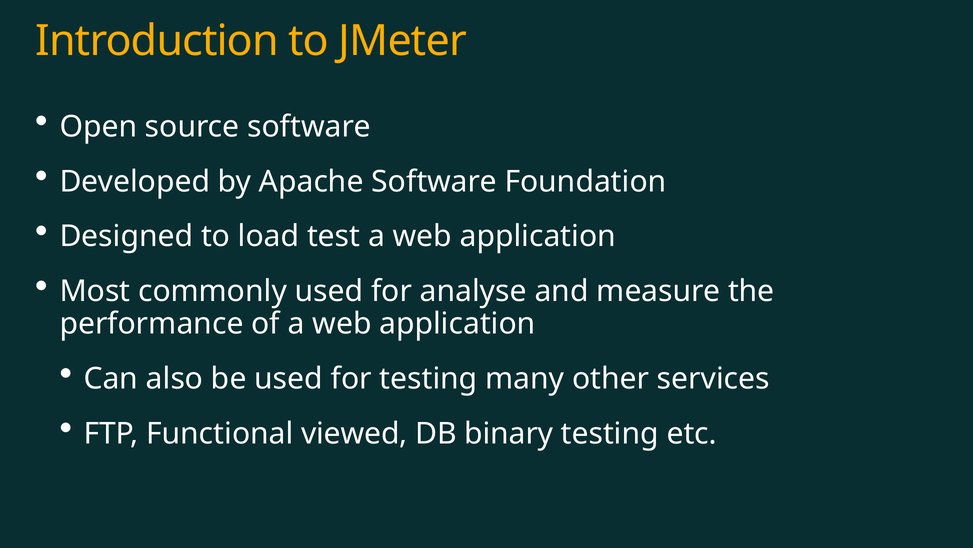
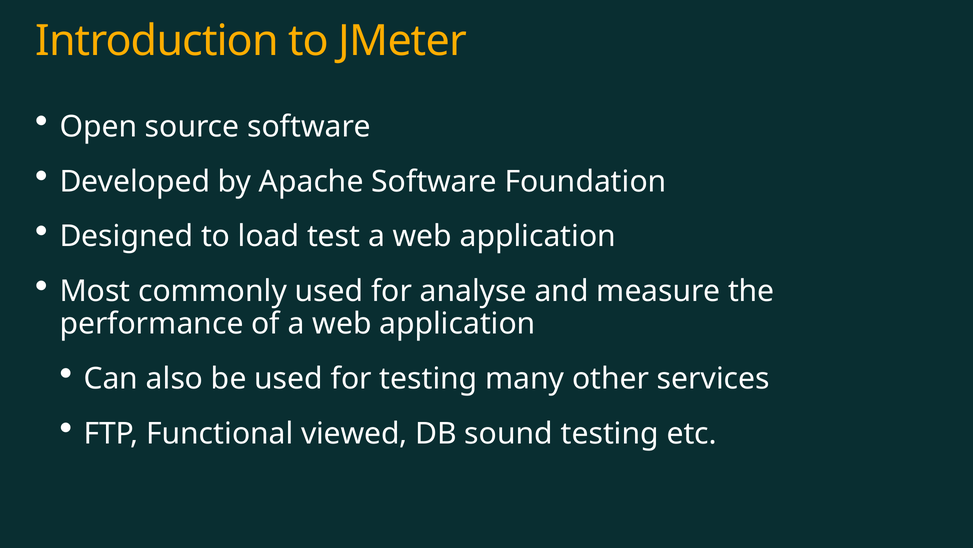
binary: binary -> sound (509, 433)
